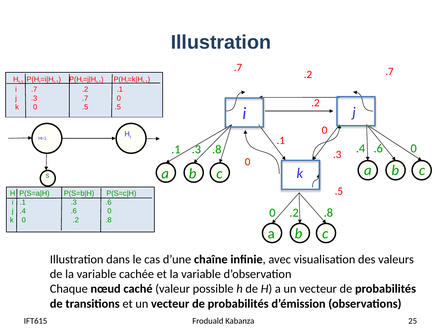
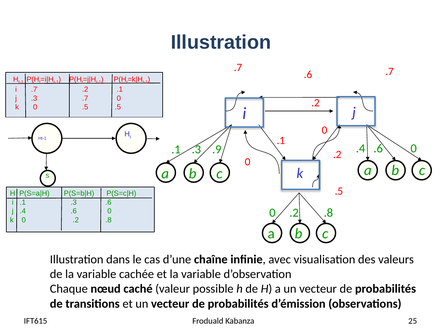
.2: .2 -> .6 (308, 75)
.3 .8: .8 -> .9 (217, 149)
.3: .3 -> .2 (337, 154)
